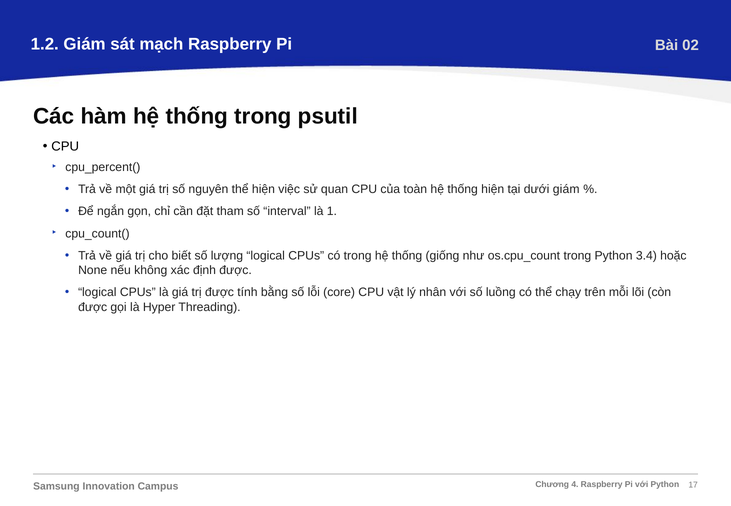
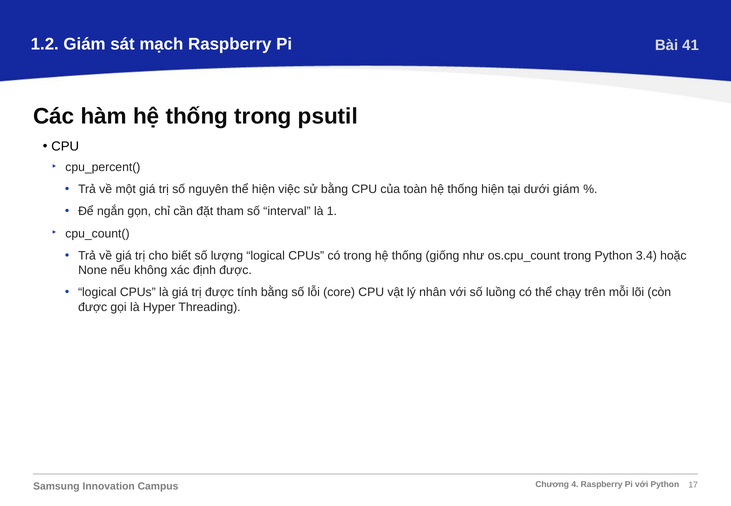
02: 02 -> 41 (691, 46)
sử quan: quan -> bằng (335, 189)
